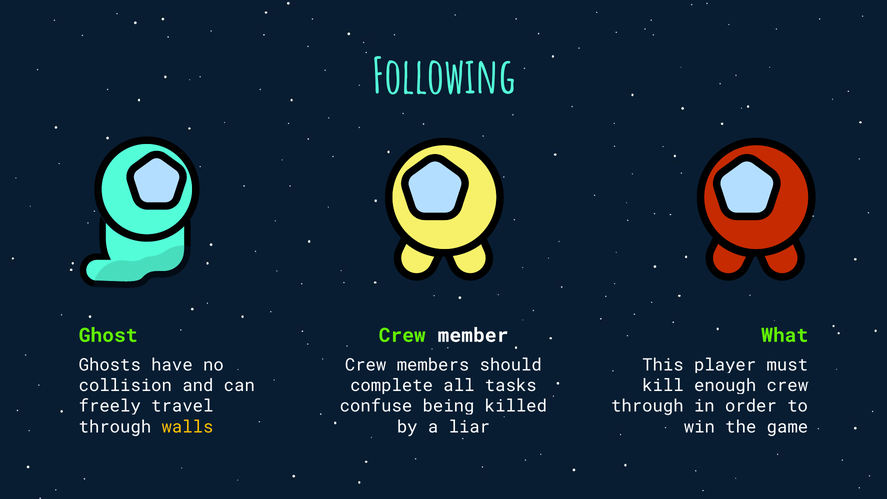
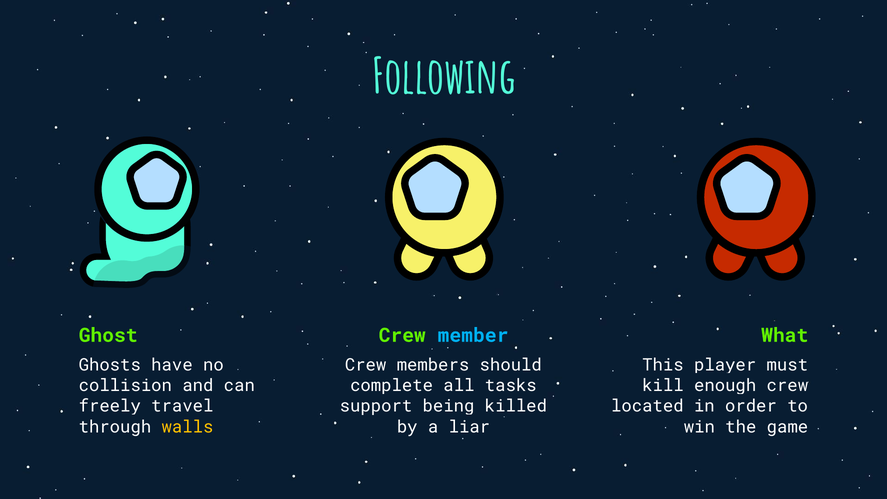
member colour: white -> light blue (473, 335)
confuse: confuse -> support (376, 406)
through: through -> located (647, 406)
